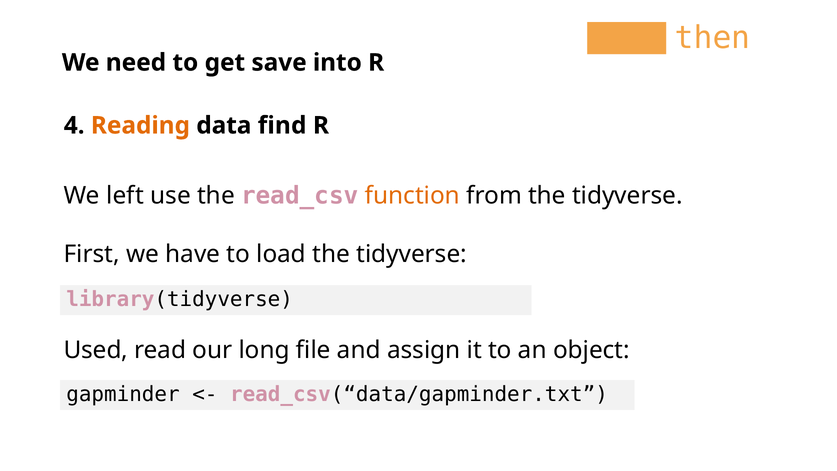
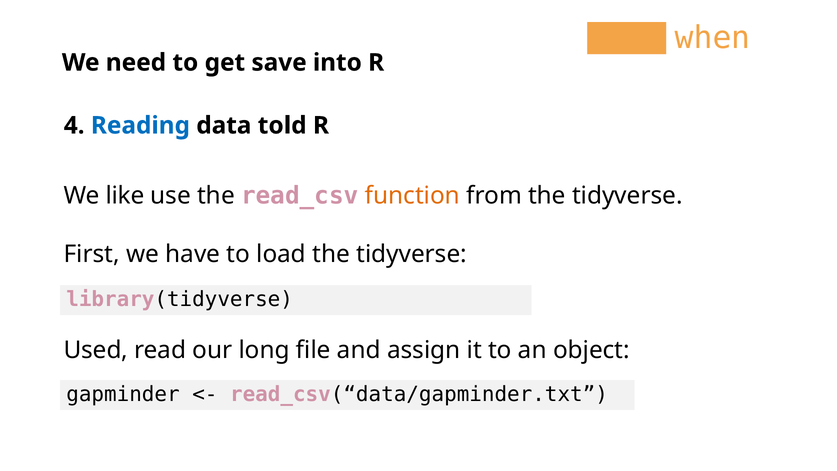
then: then -> when (713, 38)
Reading colour: orange -> blue (140, 125)
find: find -> told (282, 125)
left: left -> like (125, 196)
